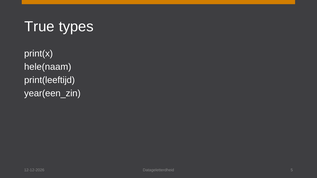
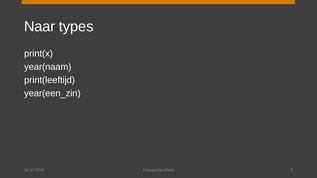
True: True -> Naar (40, 27)
hele(naam: hele(naam -> year(naam (48, 67)
